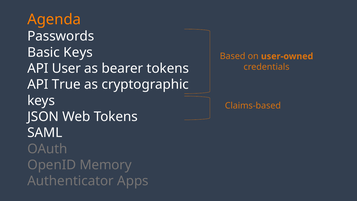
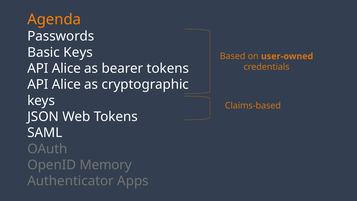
User: User -> Alice (66, 68)
True: True -> Alice (66, 84)
